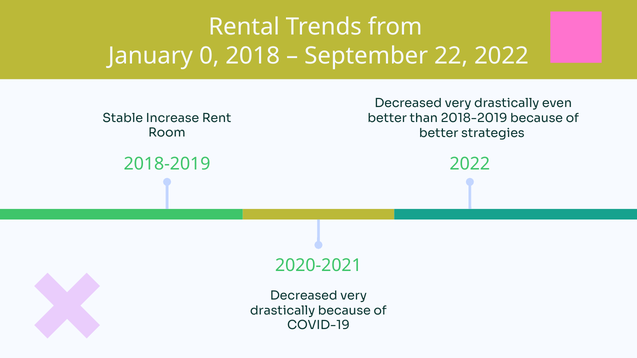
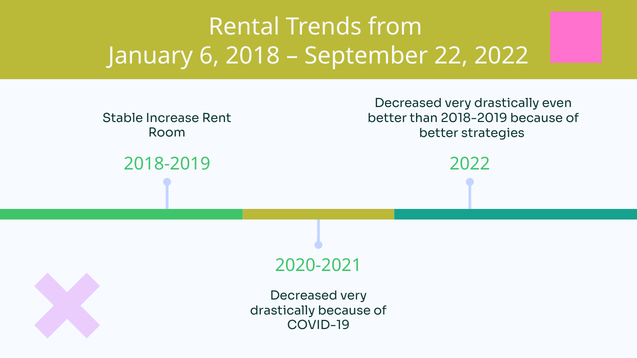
0: 0 -> 6 (209, 56)
